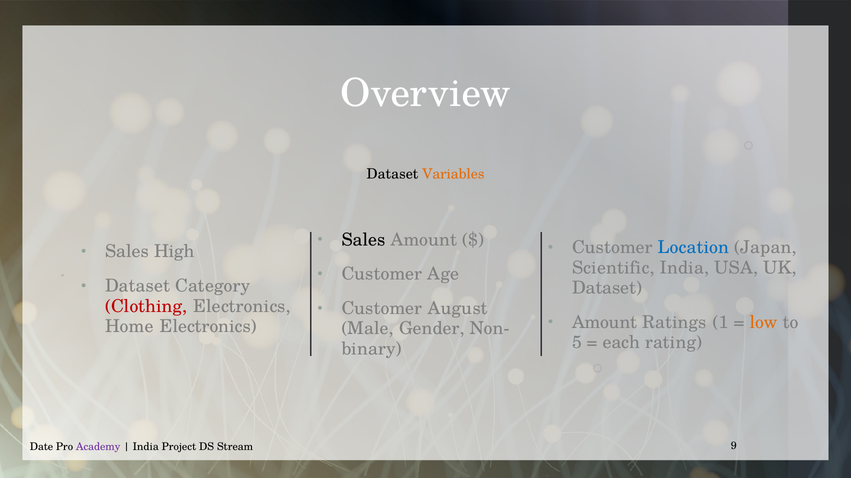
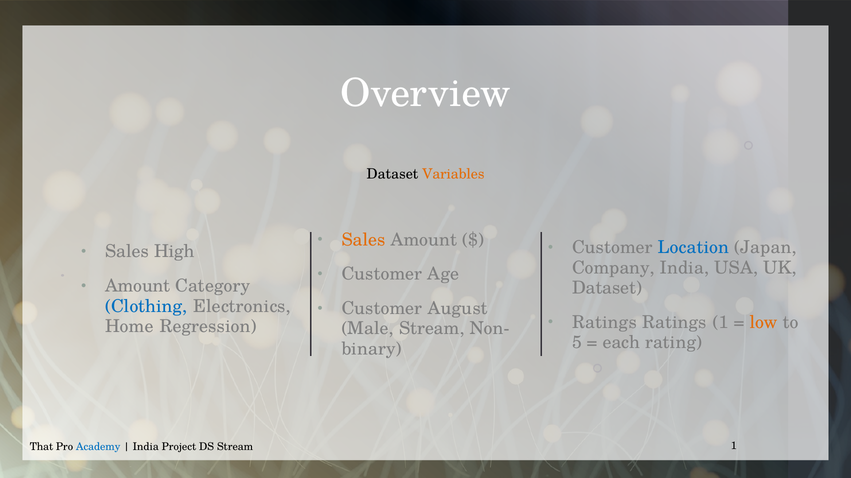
Sales colour: black -> orange (364, 240)
Scientific: Scientific -> Company (613, 268)
Dataset: Dataset -> Amount (138, 286)
Clothing colour: red -> blue (146, 307)
Amount: Amount -> Ratings (604, 323)
Home Electronics: Electronics -> Regression (208, 327)
Male Gender: Gender -> Stream (432, 329)
Date: Date -> That (41, 447)
Academy colour: purple -> blue (98, 447)
Stream 9: 9 -> 1 (734, 447)
